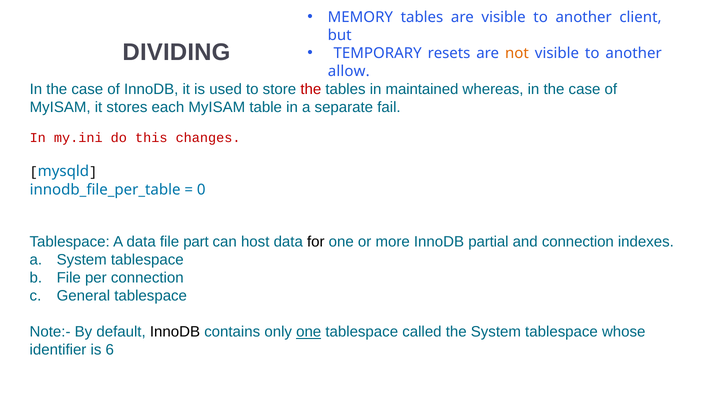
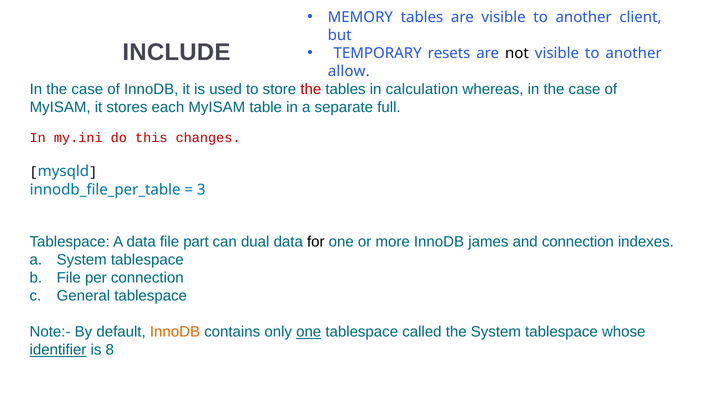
DIVIDING: DIVIDING -> INCLUDE (176, 52)
not colour: orange -> black (517, 53)
maintained: maintained -> calculation (422, 89)
fail: fail -> full (389, 107)
0: 0 -> 3 (201, 189)
host: host -> dual (255, 241)
partial: partial -> james (488, 241)
InnoDB colour: black -> orange (175, 332)
identifier underline: none -> present (58, 350)
6: 6 -> 8 (110, 350)
